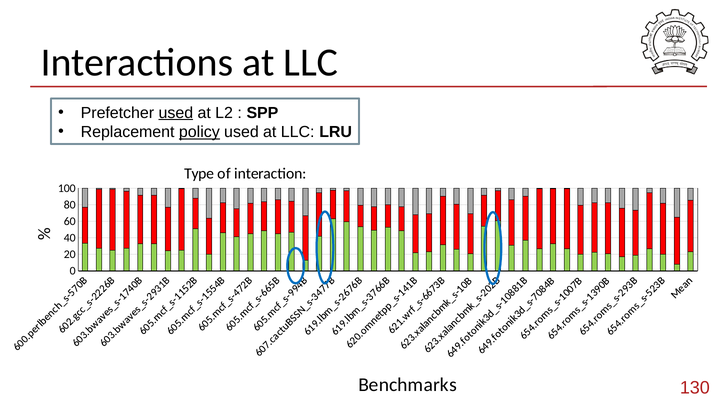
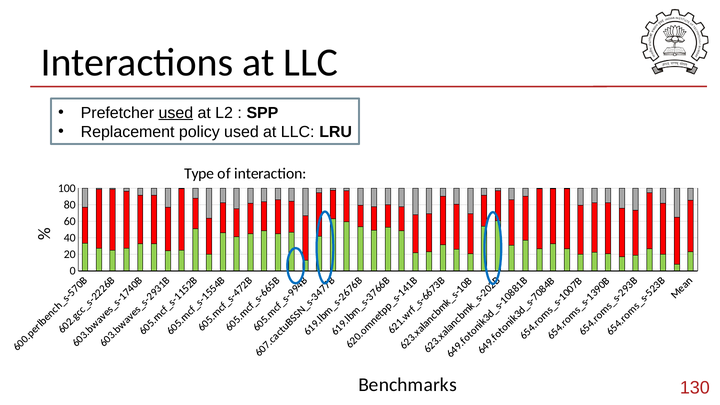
policy underline: present -> none (199, 132)
